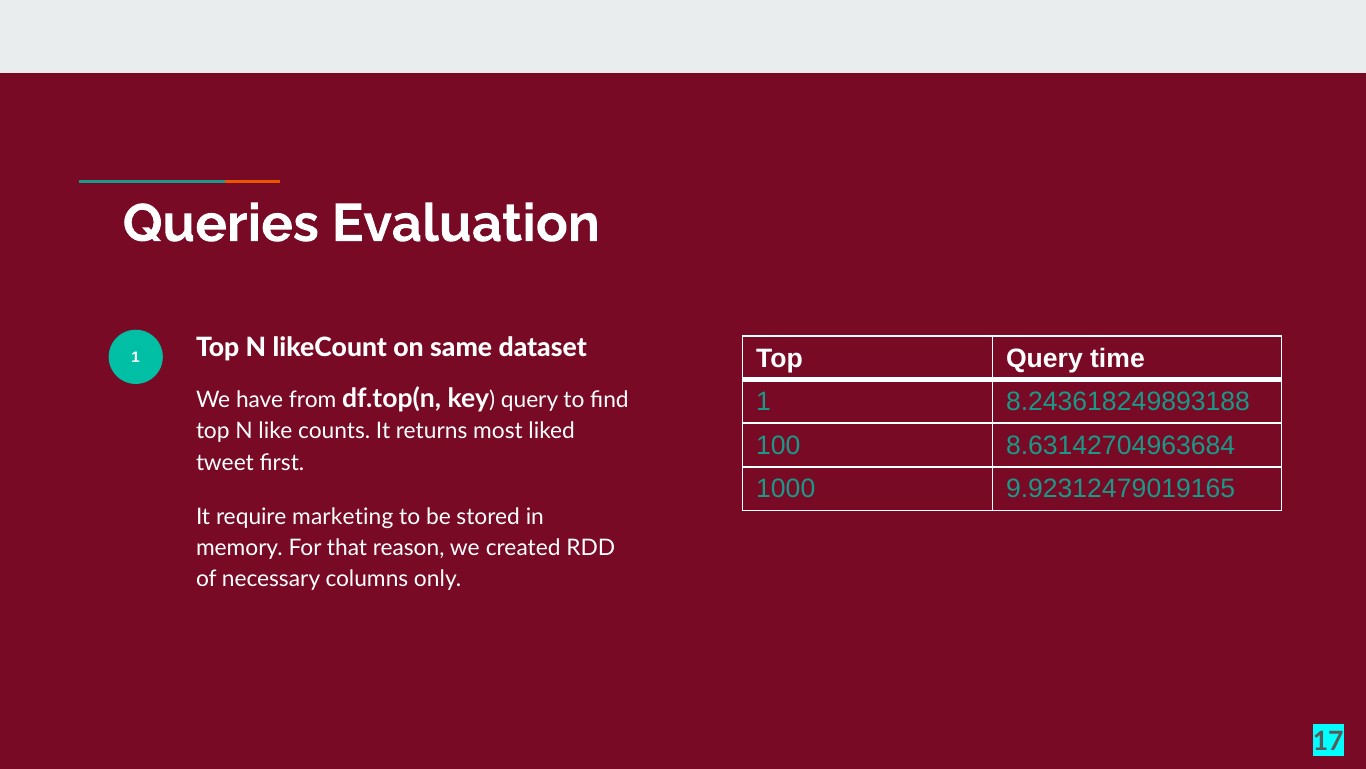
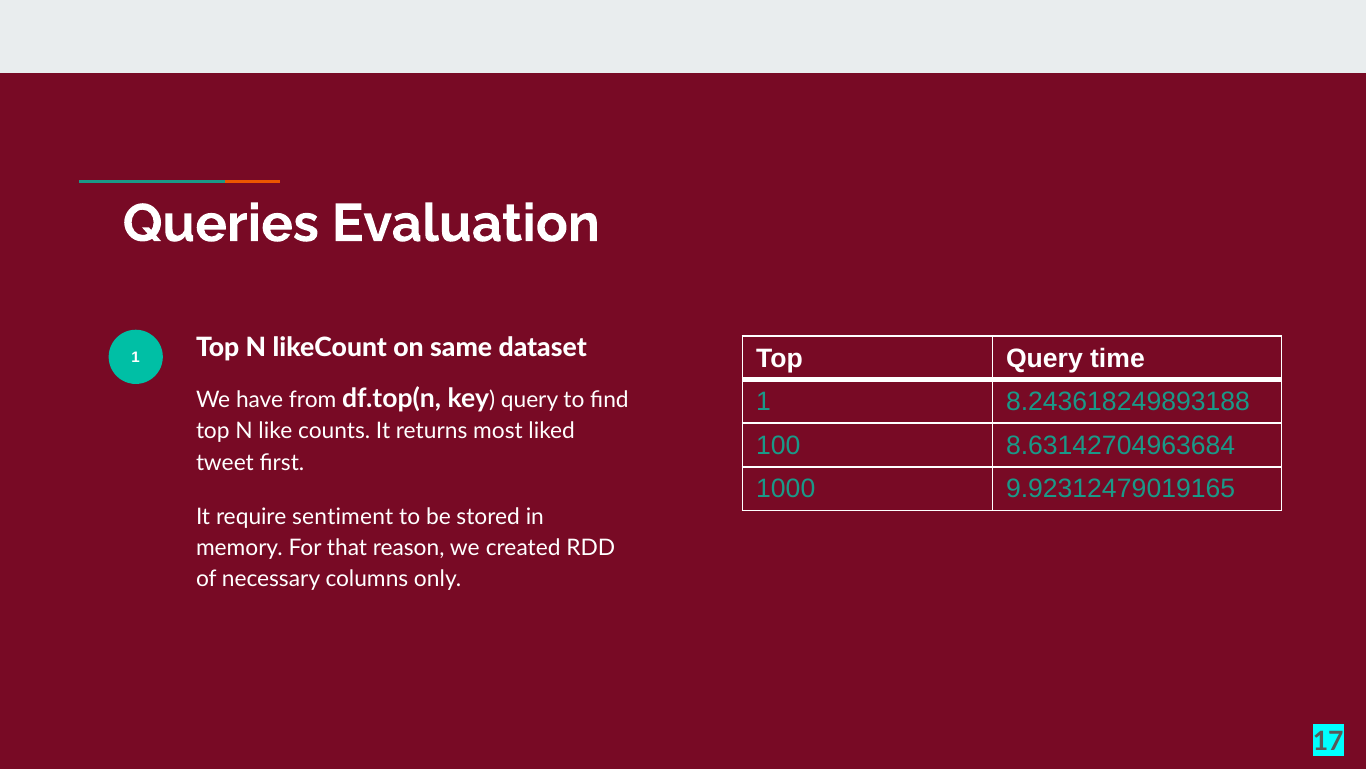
marketing: marketing -> sentiment (343, 516)
